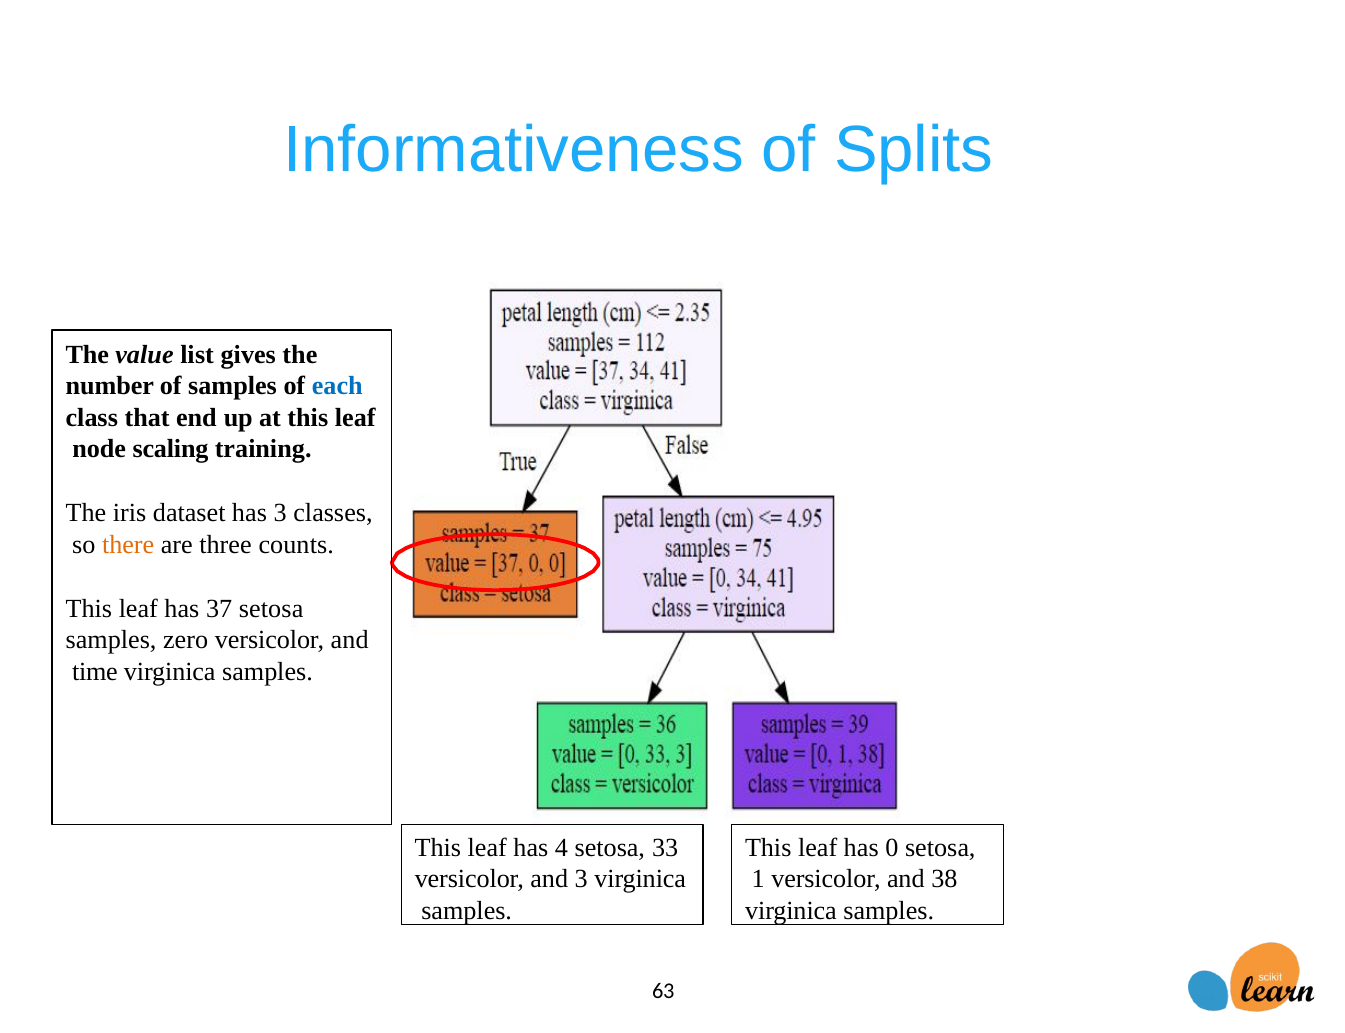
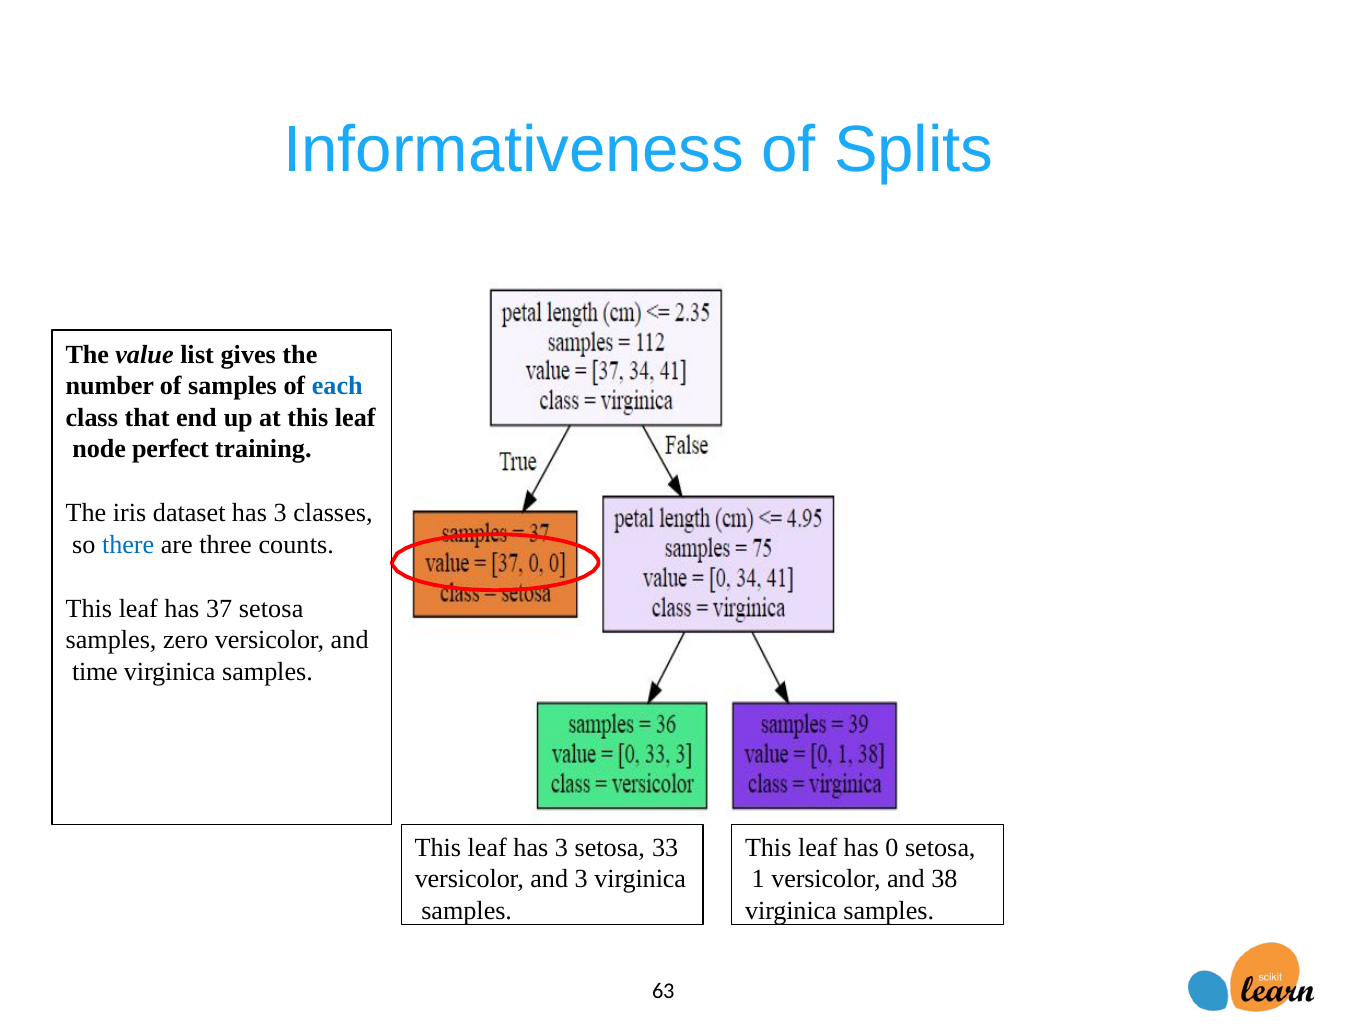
scaling: scaling -> perfect (171, 449)
there colour: orange -> blue (128, 545)
leaf has 4: 4 -> 3 (561, 848)
